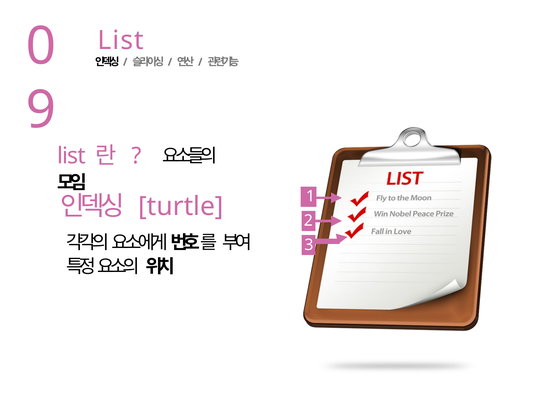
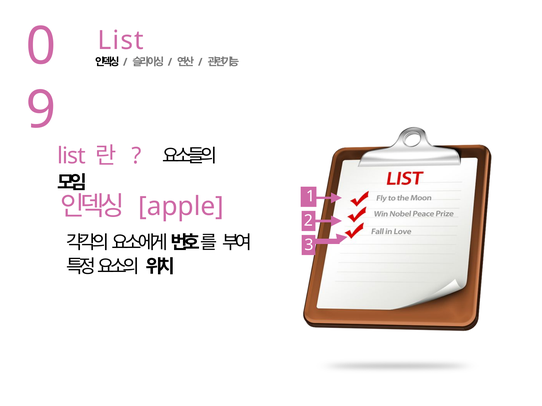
turtle: turtle -> apple (181, 207)
